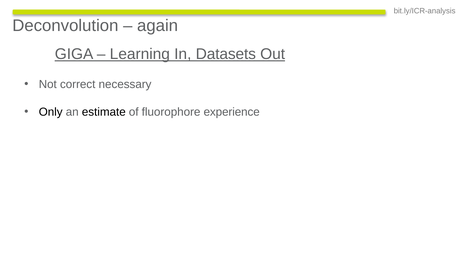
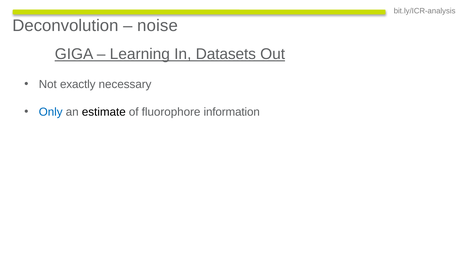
again: again -> noise (157, 26)
correct: correct -> exactly (78, 84)
Only colour: black -> blue (51, 112)
experience: experience -> information (232, 112)
